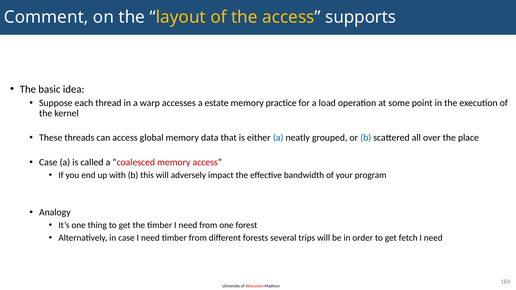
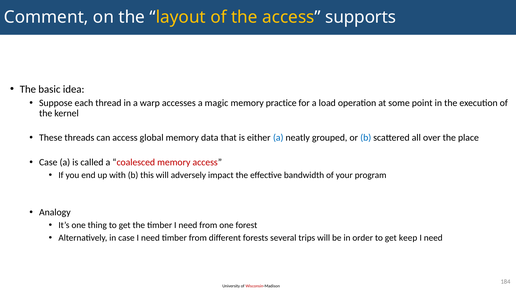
estate: estate -> magic (217, 103)
fetch: fetch -> keep (408, 238)
